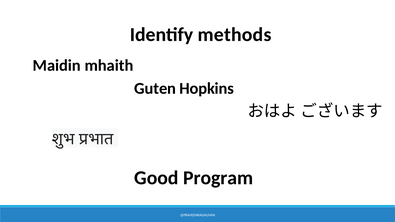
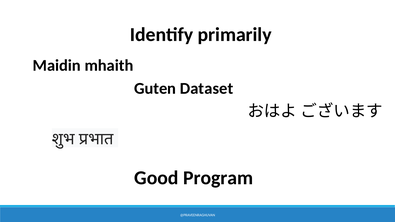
methods: methods -> primarily (235, 35)
Hopkins: Hopkins -> Dataset (207, 88)
